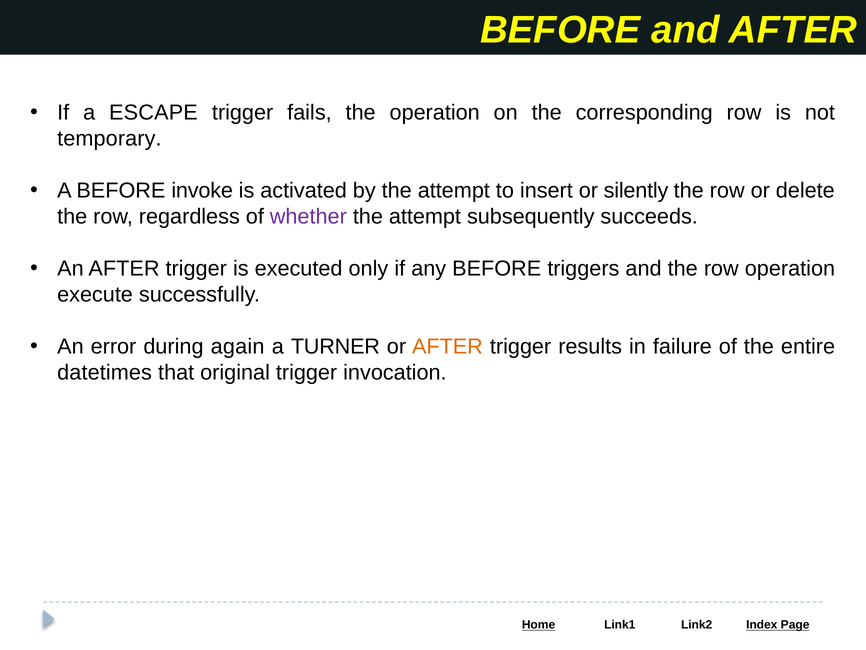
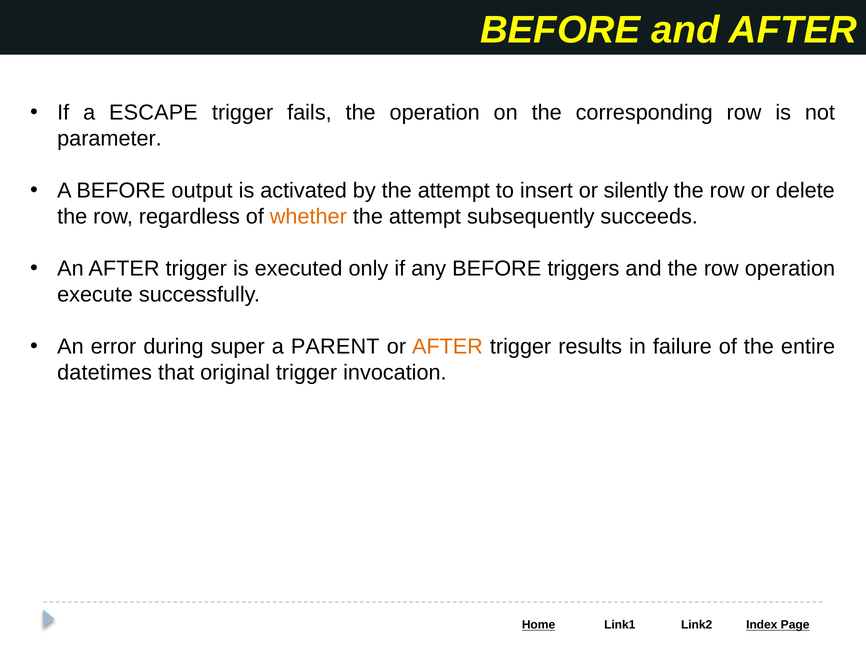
temporary: temporary -> parameter (109, 139)
invoke: invoke -> output (202, 191)
whether colour: purple -> orange (308, 216)
again: again -> super (238, 346)
TURNER: TURNER -> PARENT (335, 346)
